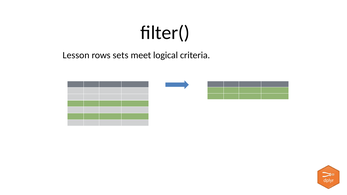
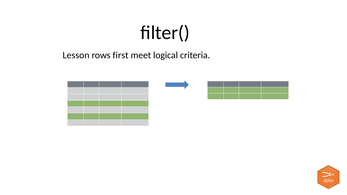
sets: sets -> first (121, 55)
